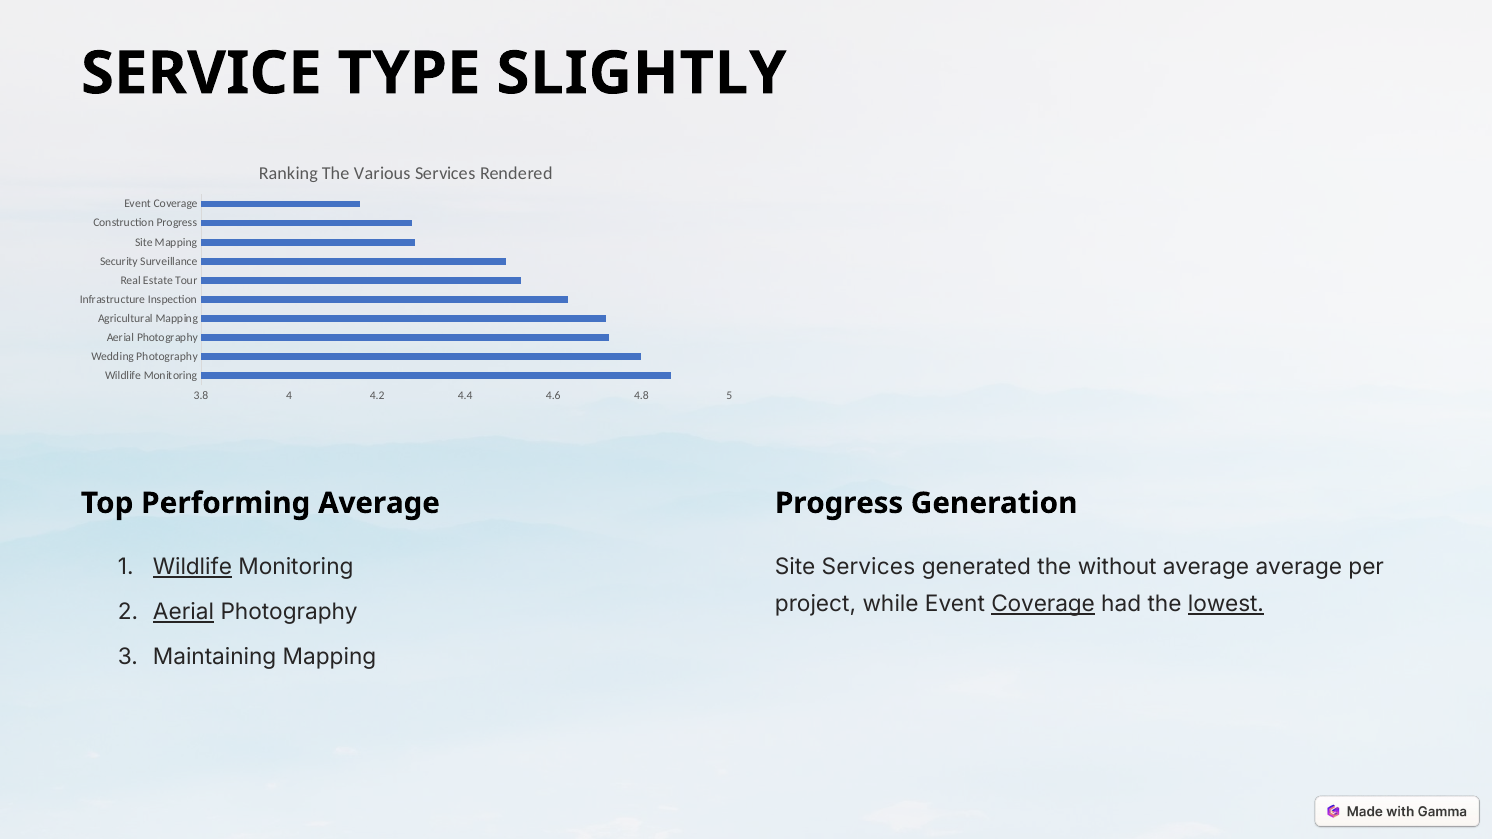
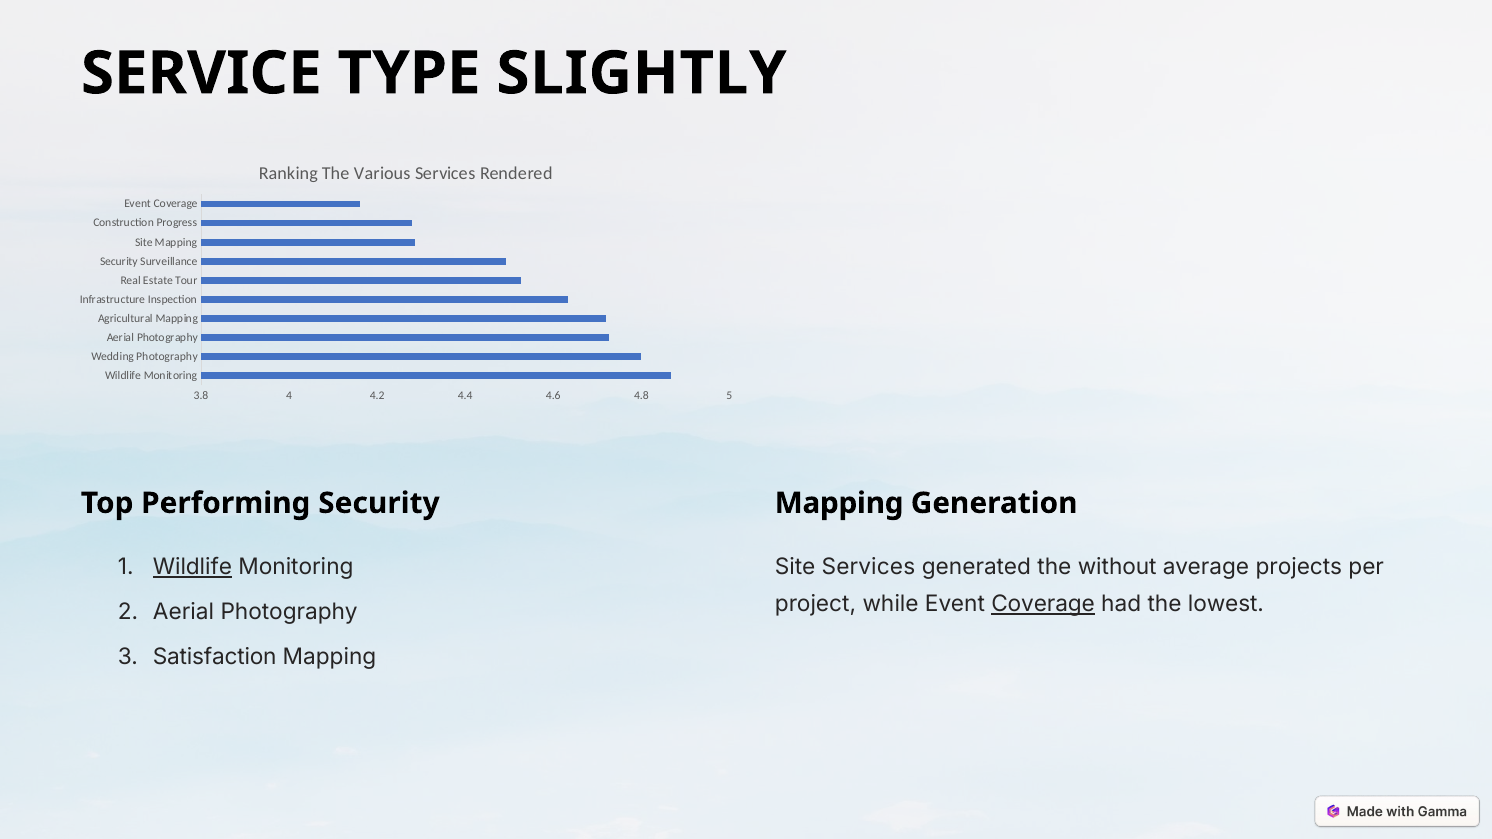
Performing Average: Average -> Security (379, 503)
Progress: Progress -> Mapping (839, 503)
average average: average -> projects (1299, 567)
lowest underline: present -> none (1226, 604)
Aerial underline: present -> none (183, 613)
Maintaining: Maintaining -> Satisfaction (215, 658)
